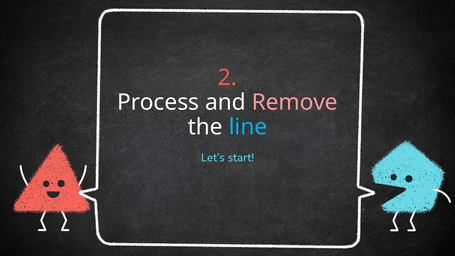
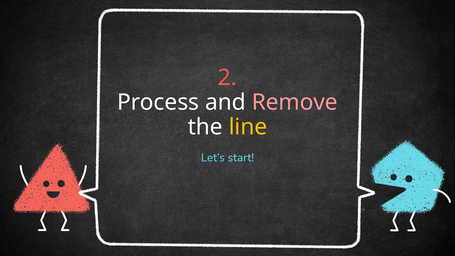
line colour: light blue -> yellow (248, 127)
